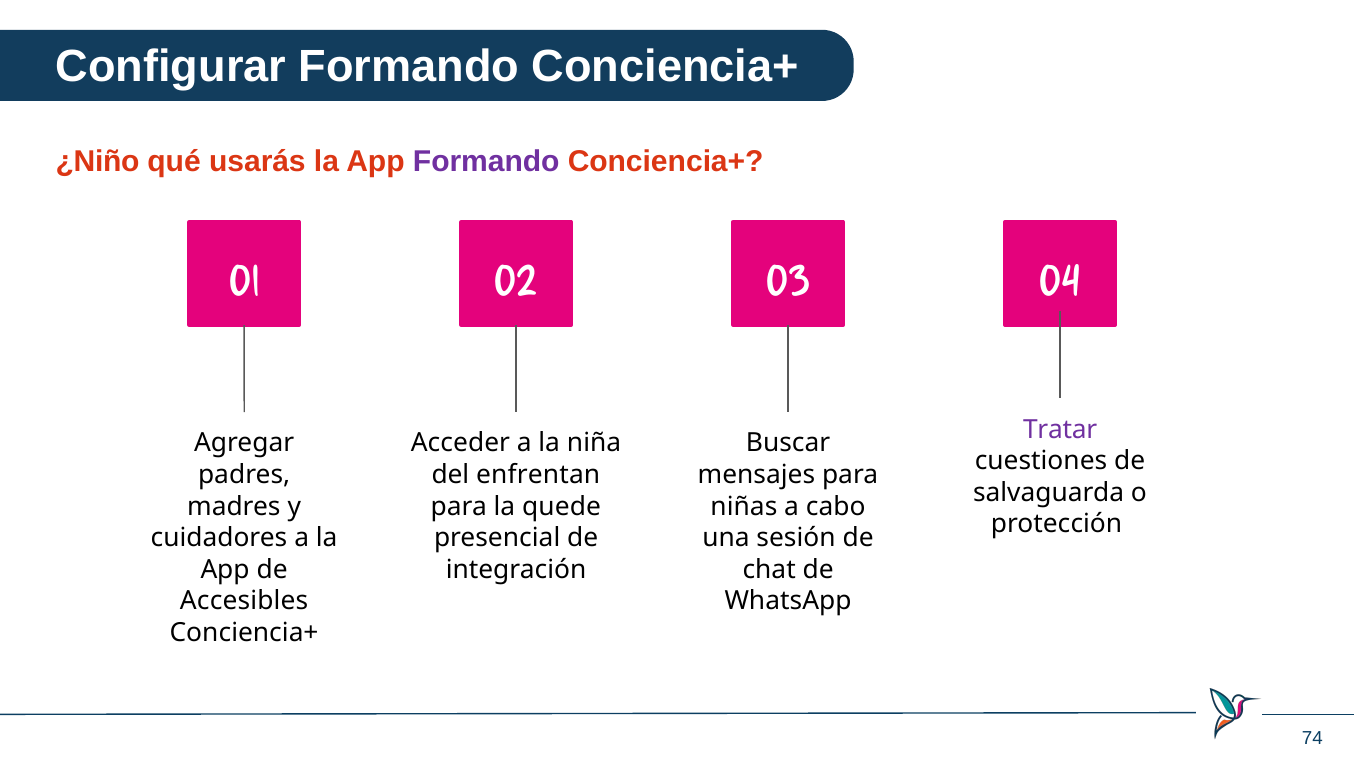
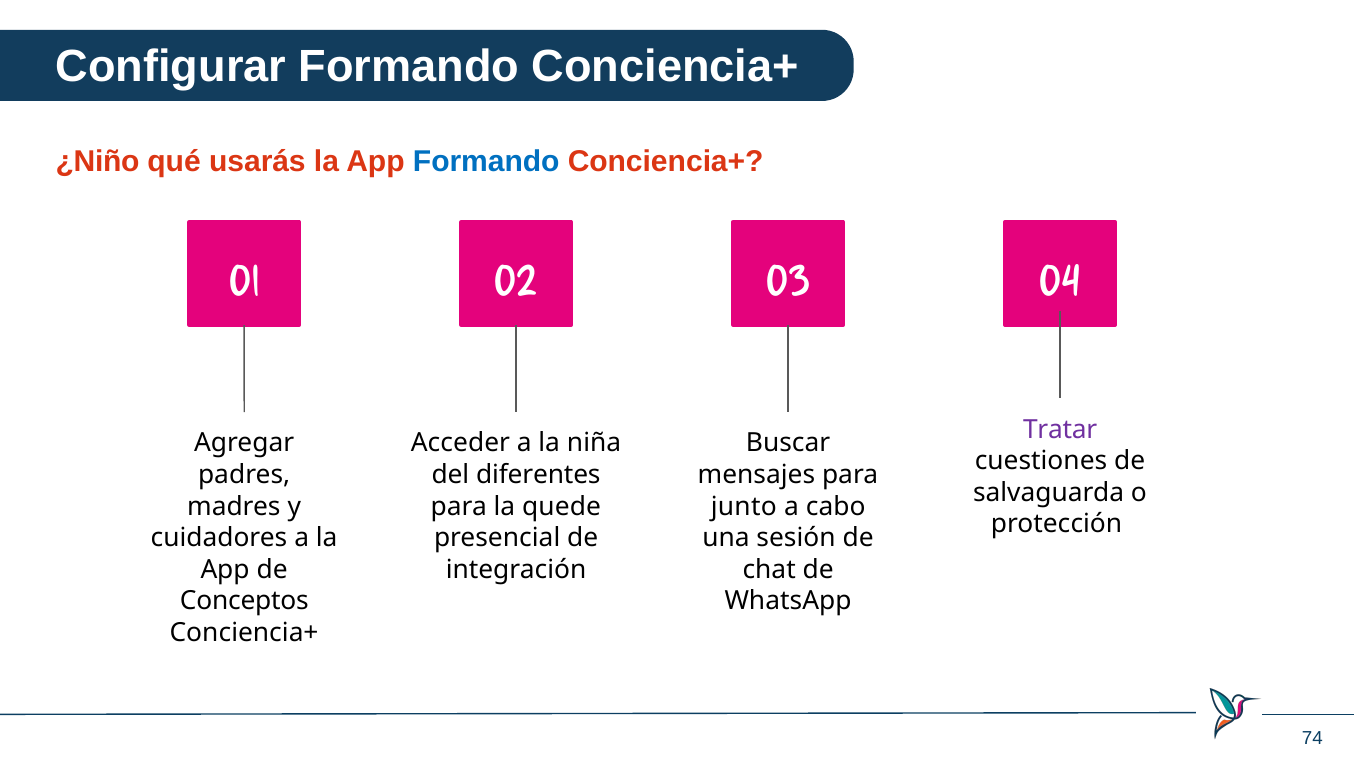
Formando colour: purple -> blue (486, 162)
enfrentan: enfrentan -> diferentes (538, 475)
niñas: niñas -> junto (744, 507)
Accesibles: Accesibles -> Conceptos (244, 602)
